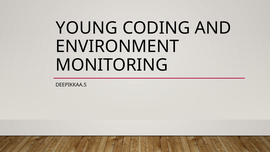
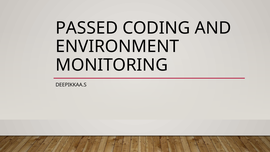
YOUNG: YOUNG -> PASSED (87, 28)
